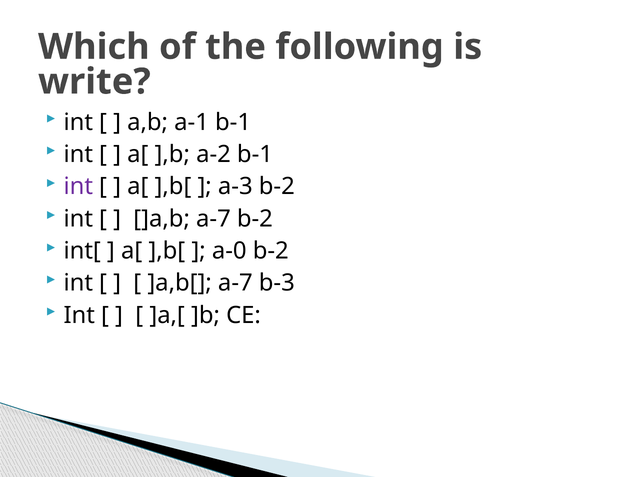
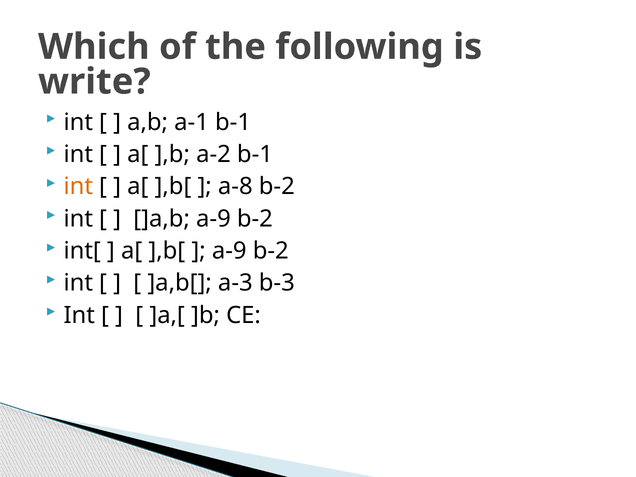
int colour: purple -> orange (78, 187)
a-3: a-3 -> a-8 (235, 187)
]a,b a-7: a-7 -> a-9 (213, 219)
a-0: a-0 -> a-9 (229, 251)
]a,b[ a-7: a-7 -> a-3 (235, 283)
